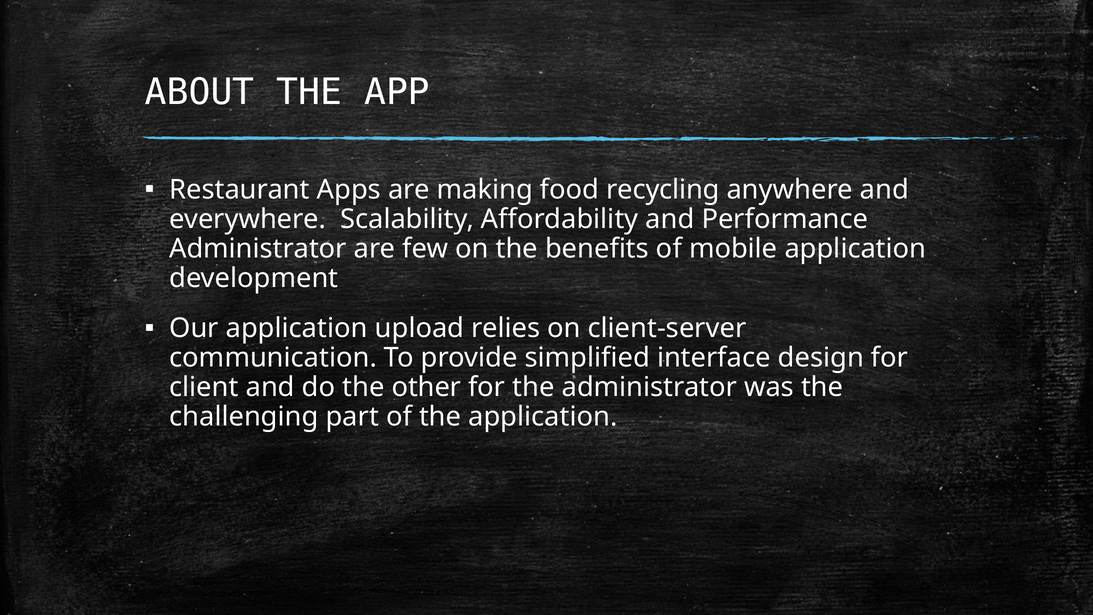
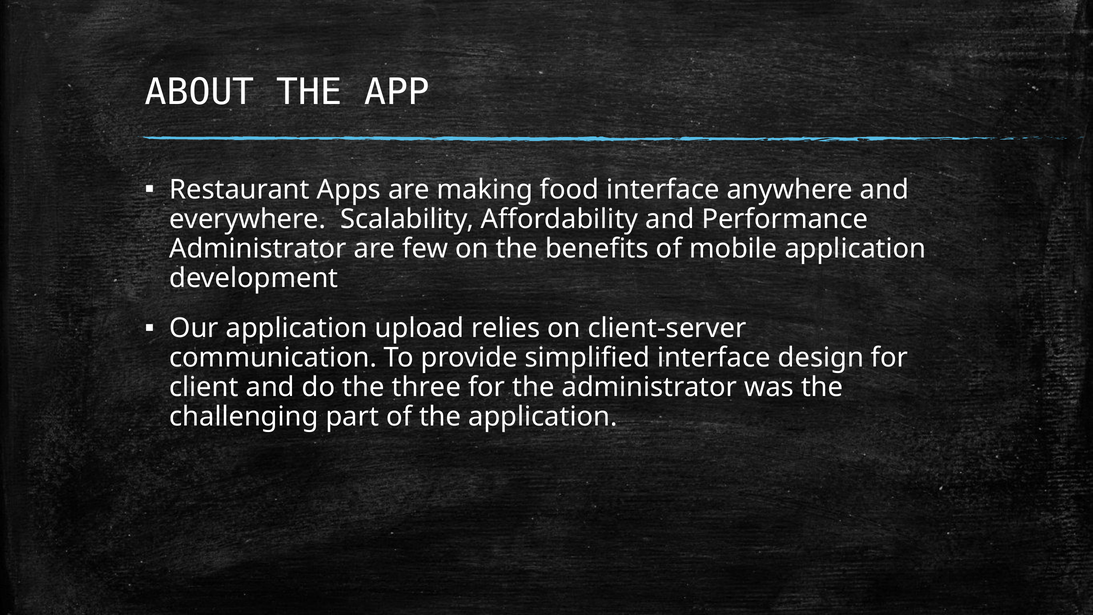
food recycling: recycling -> interface (663, 190)
other: other -> three (426, 387)
